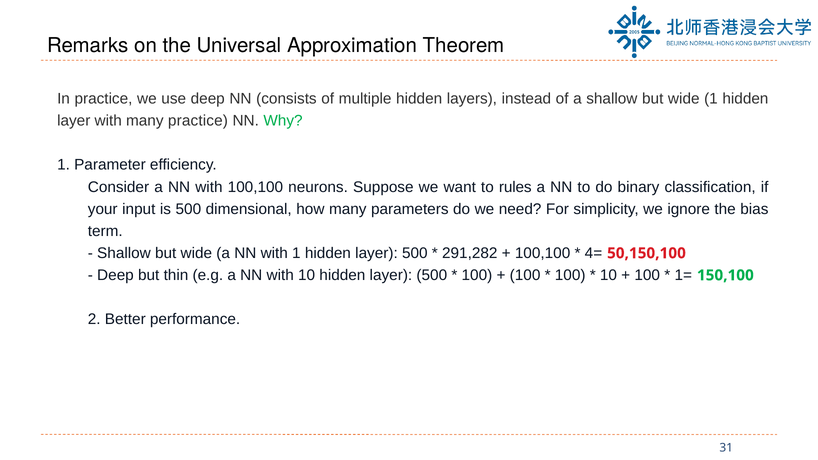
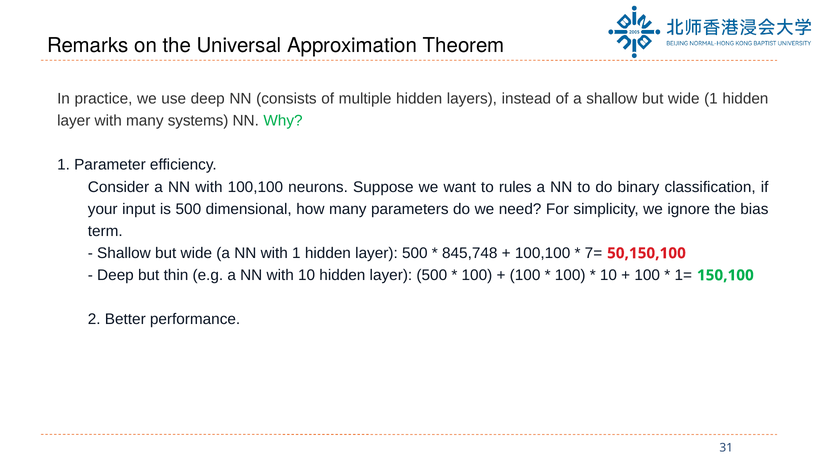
many practice: practice -> systems (198, 121)
291,282: 291,282 -> 845,748 (470, 253)
4=: 4= -> 7= (593, 253)
